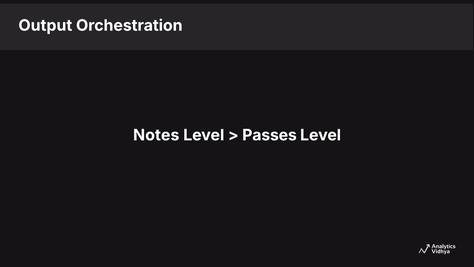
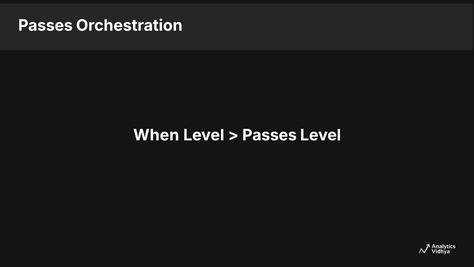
Output: Output -> Passes (45, 25)
Notes: Notes -> When (156, 135)
